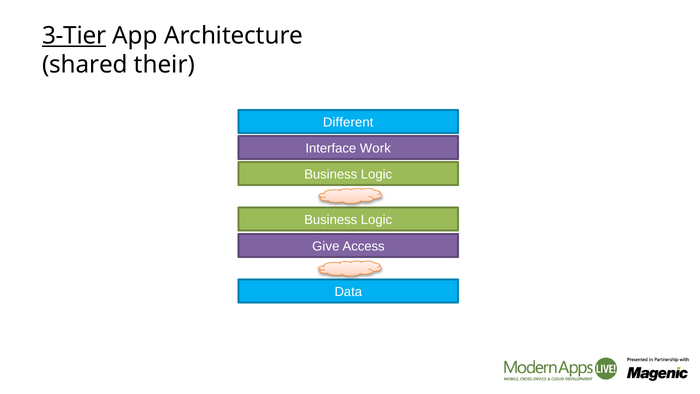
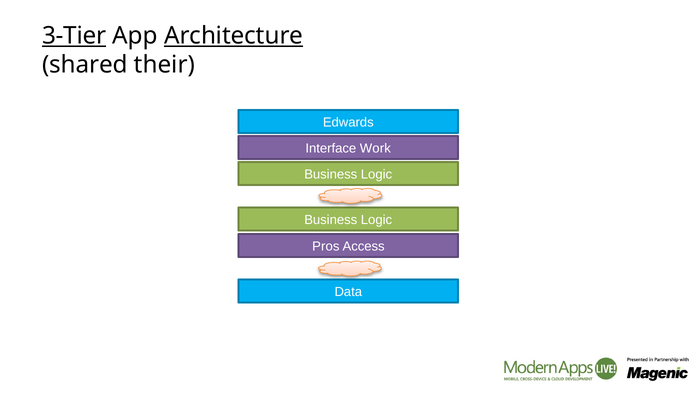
Architecture underline: none -> present (234, 36)
Different: Different -> Edwards (348, 122)
Give: Give -> Pros (326, 246)
